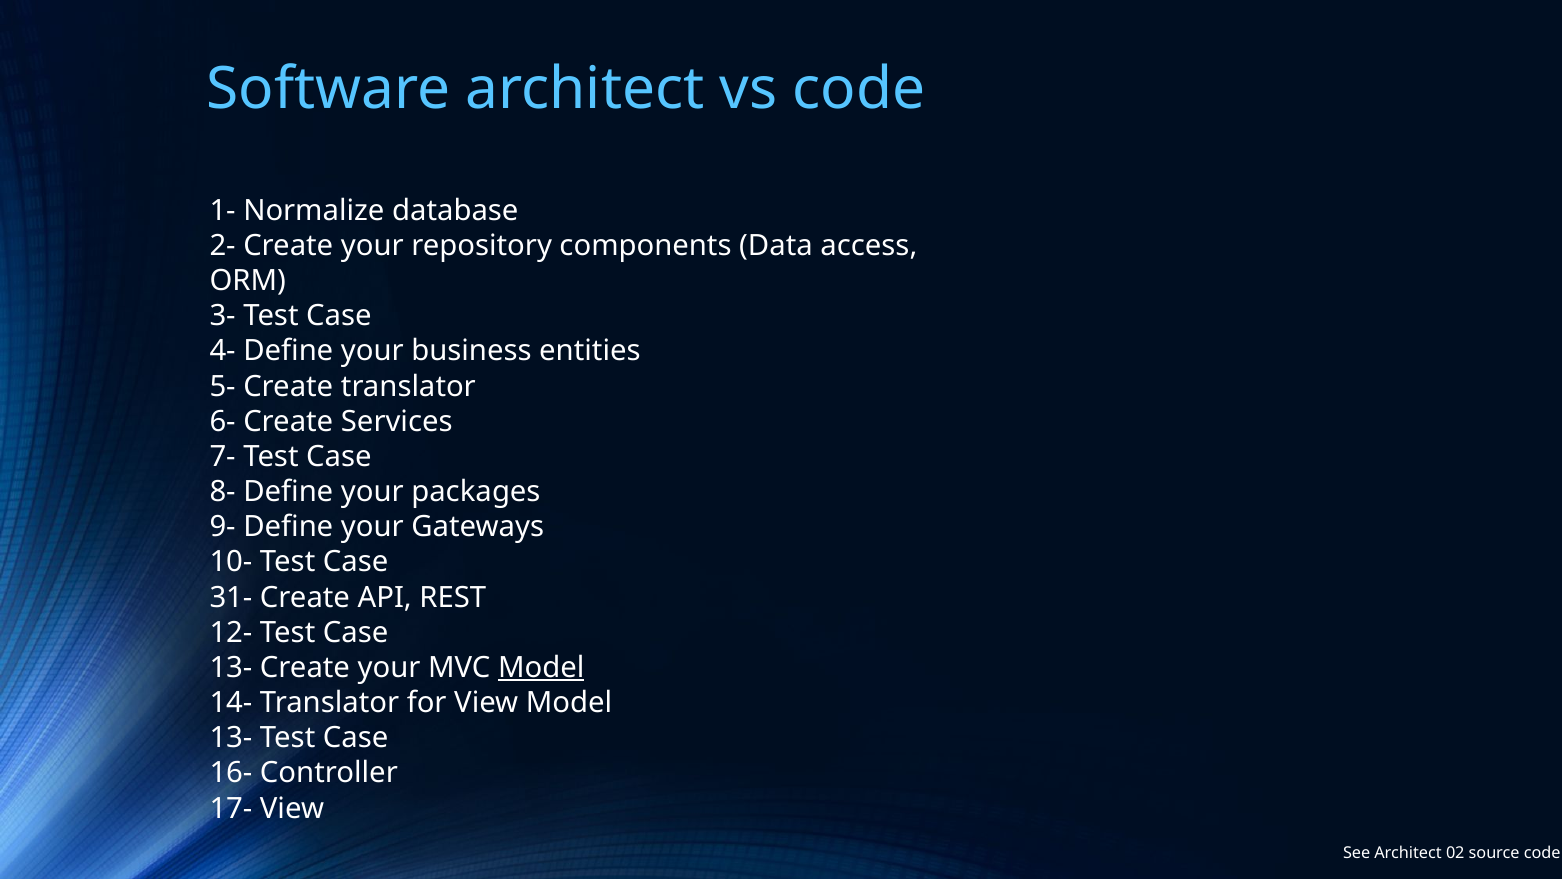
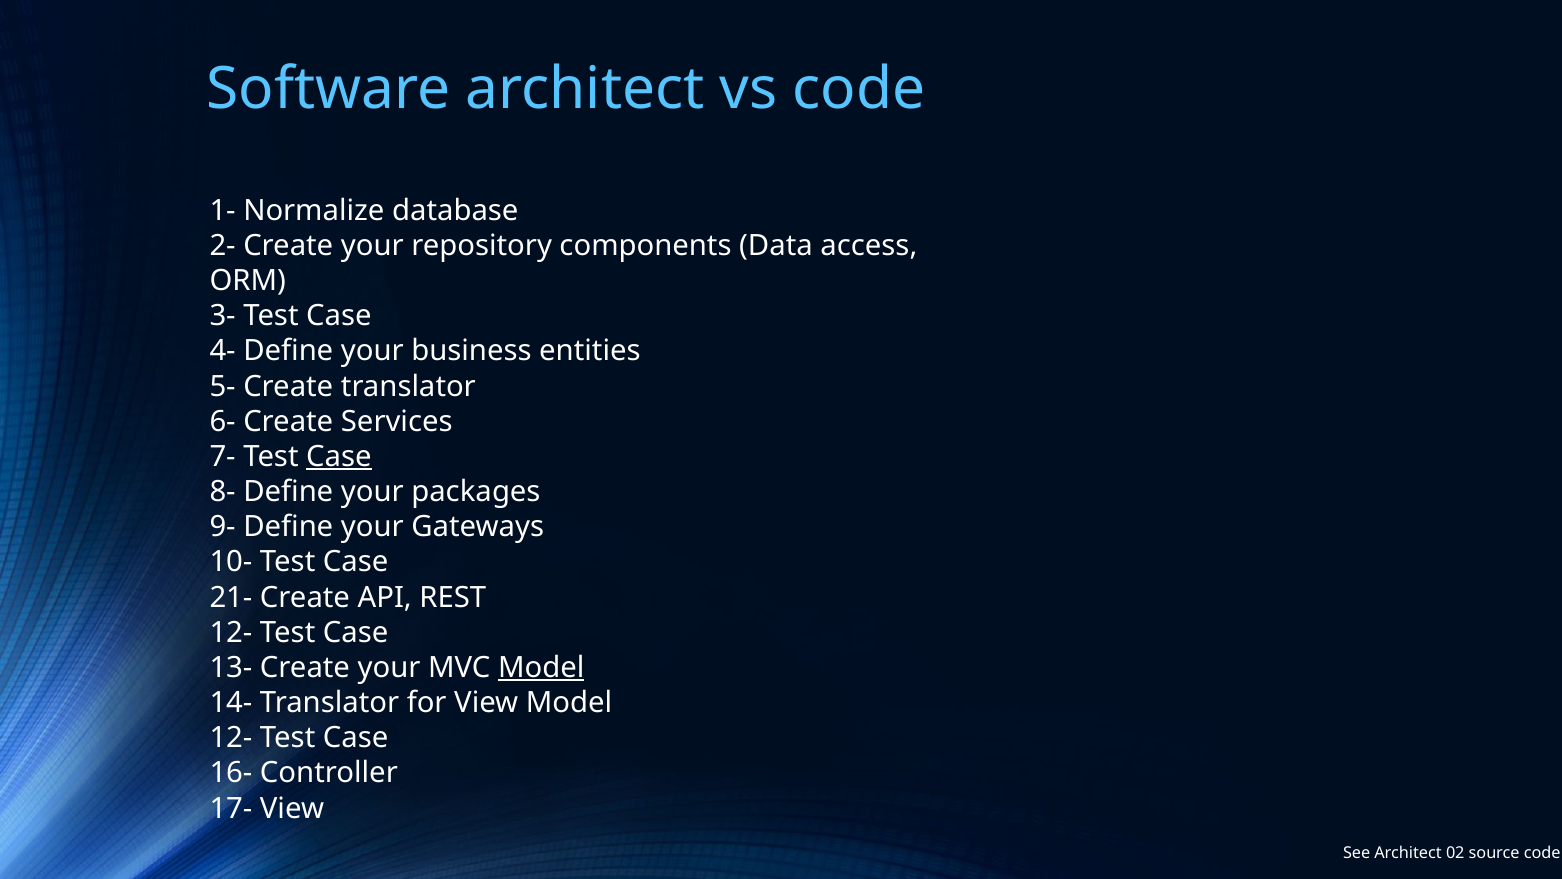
Case underline: none -> present (339, 457)
31-: 31- -> 21- (231, 597)
13-: 13- -> 12- (231, 738)
